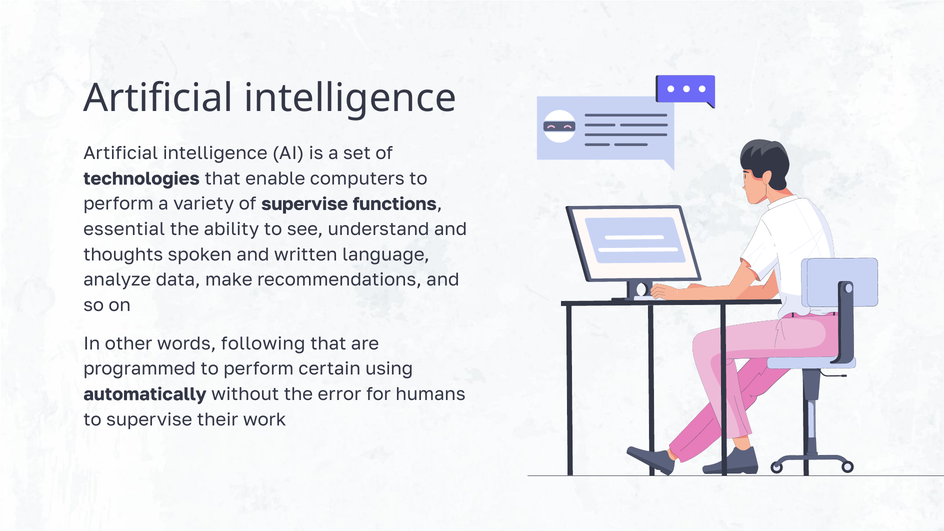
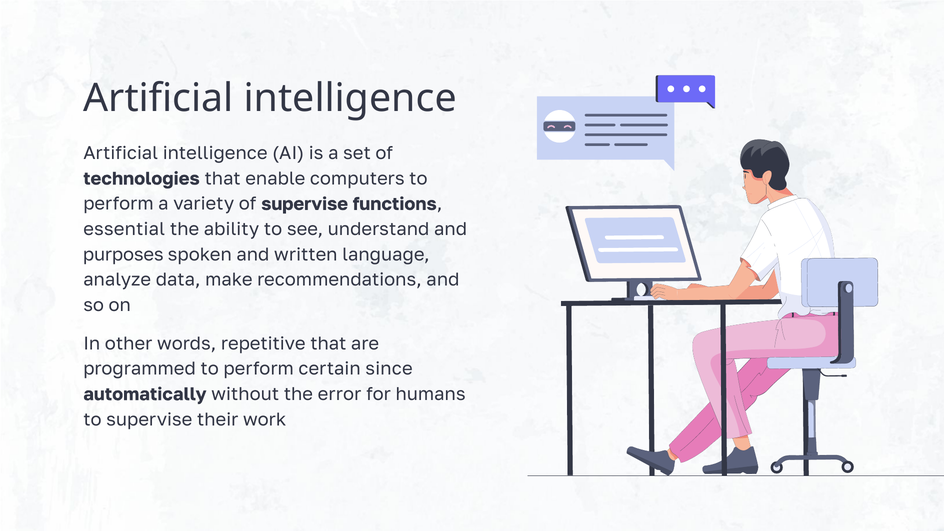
thoughts: thoughts -> purposes (123, 255)
following: following -> repetitive (263, 344)
using: using -> since (389, 369)
